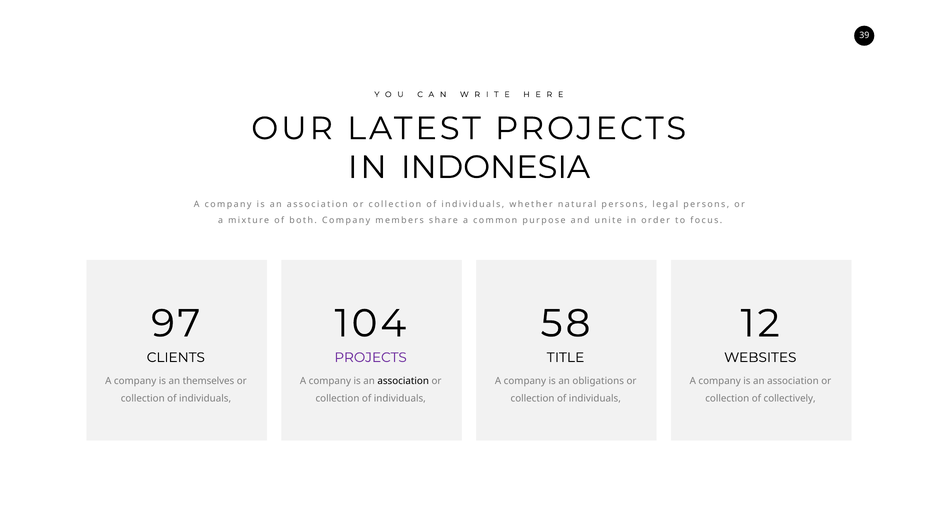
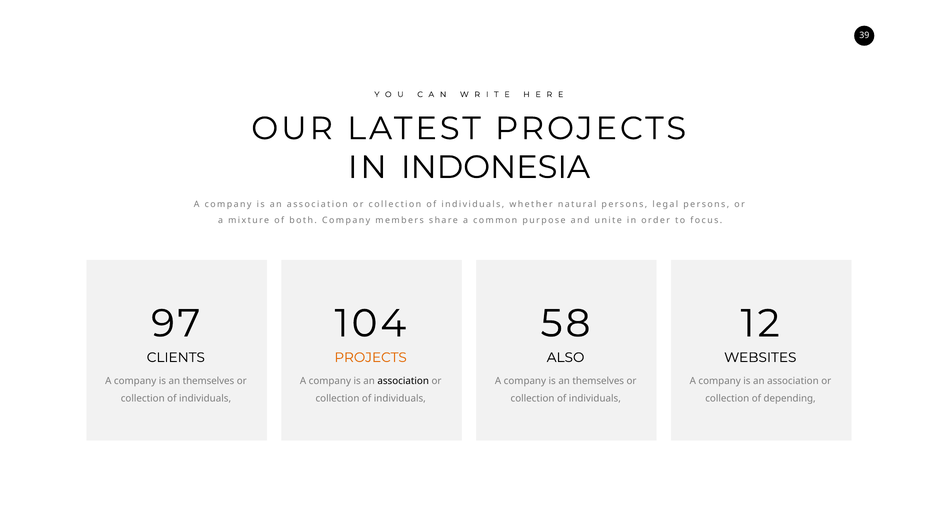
PROJECTS colour: purple -> orange (371, 357)
TITLE: TITLE -> ALSO (566, 357)
obligations: obligations -> themselves (598, 381)
collectively: collectively -> depending (790, 398)
